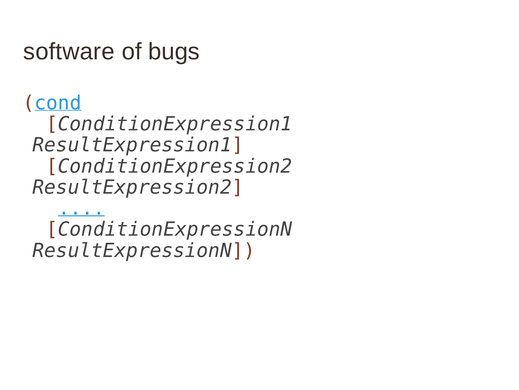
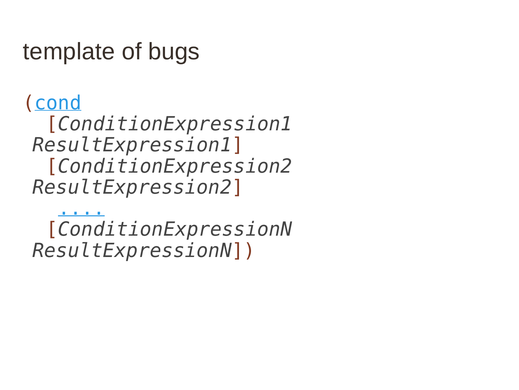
software: software -> template (69, 52)
